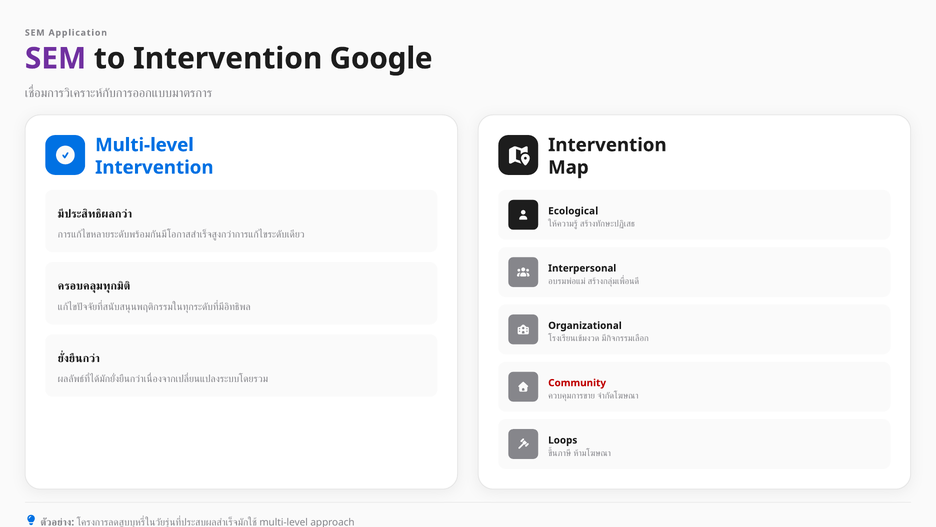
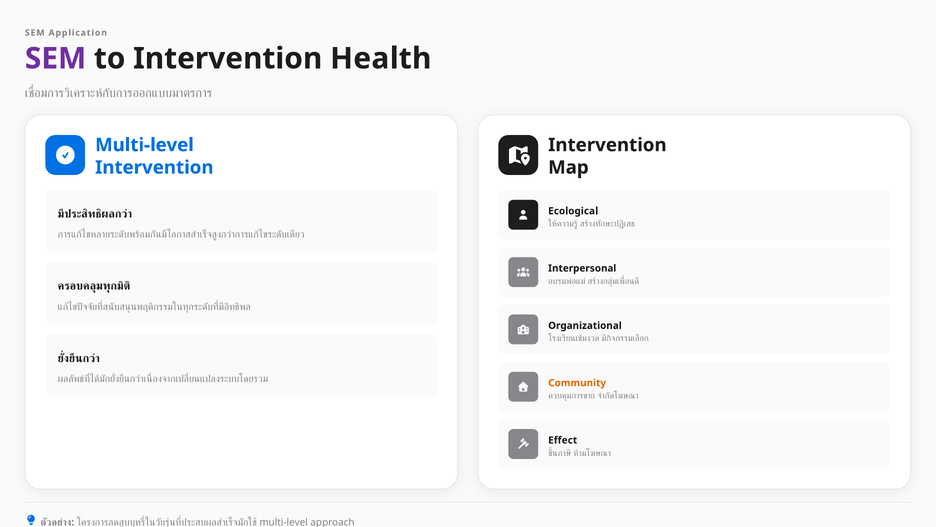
Google: Google -> Health (381, 58)
Community colour: red -> orange (577, 383)
Loops: Loops -> Effect (563, 440)
